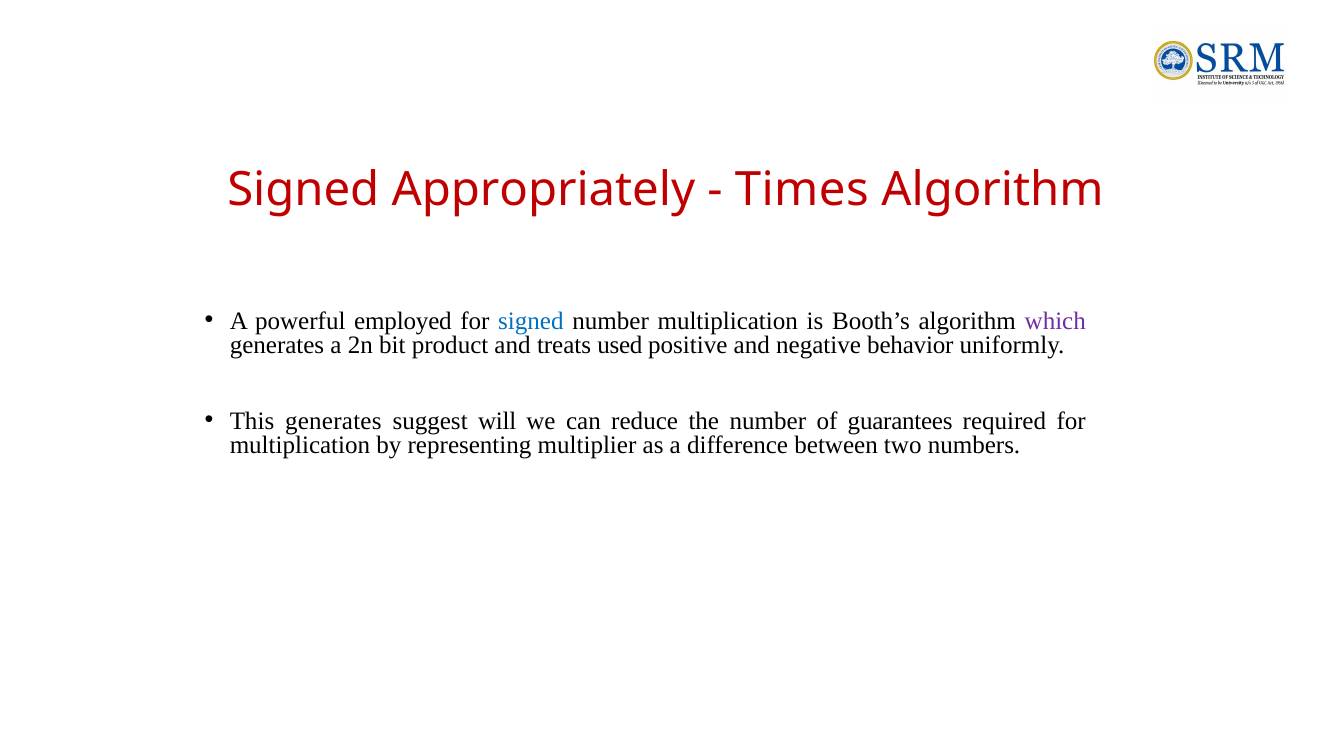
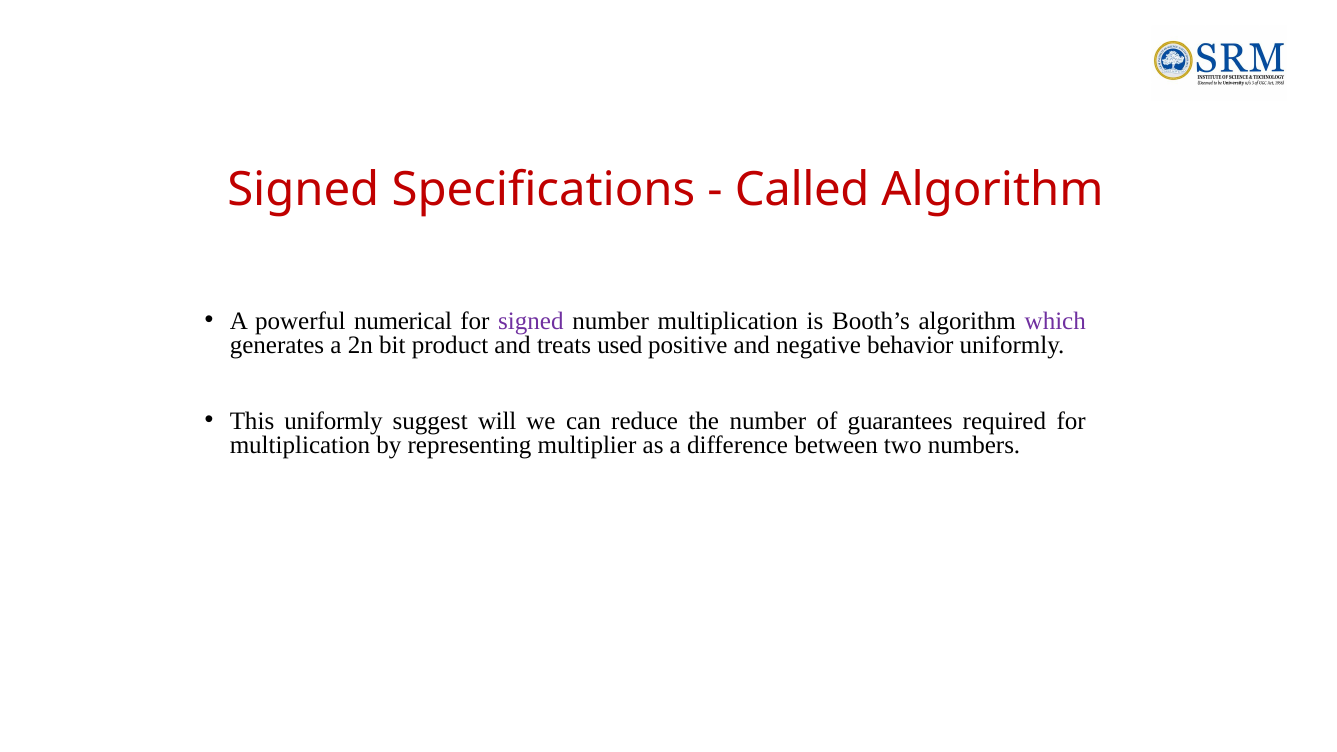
Appropriately: Appropriately -> Specifications (543, 190)
Times: Times -> Called (802, 190)
employed: employed -> numerical (403, 321)
signed colour: blue -> purple (531, 321)
This generates: generates -> uniformly (334, 421)
